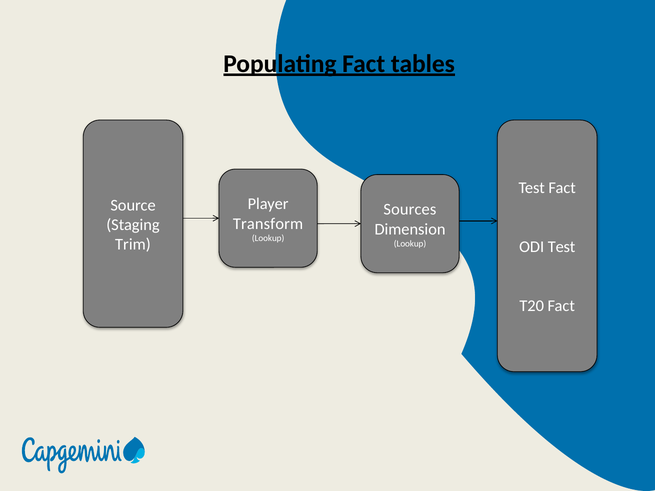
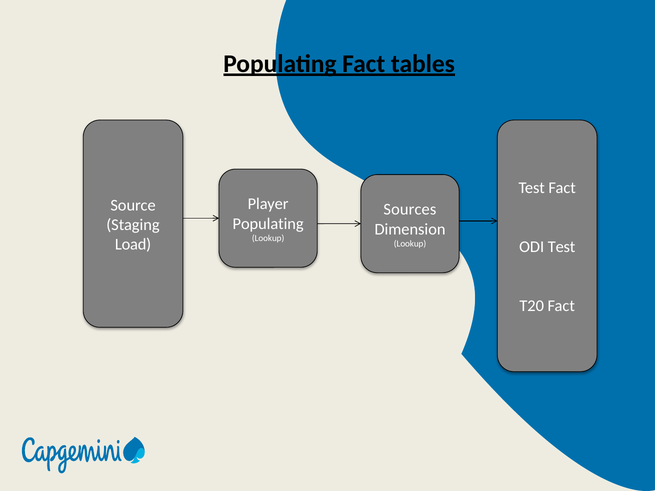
Transform: Transform -> Populating (268, 224)
Trim: Trim -> Load (133, 245)
